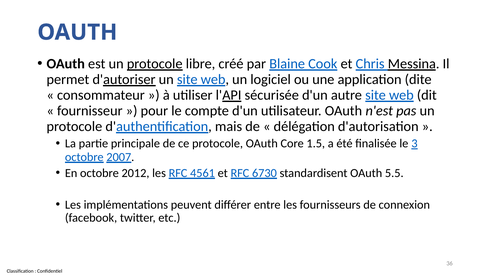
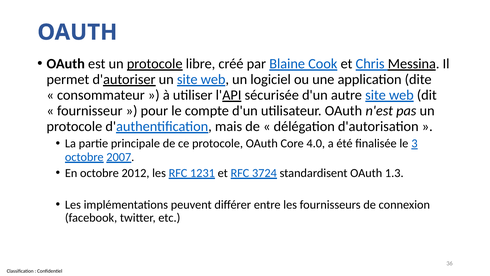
1.5: 1.5 -> 4.0 (316, 143)
4561: 4561 -> 1231 (203, 173)
6730: 6730 -> 3724 (264, 173)
5.5: 5.5 -> 1.3 (394, 173)
